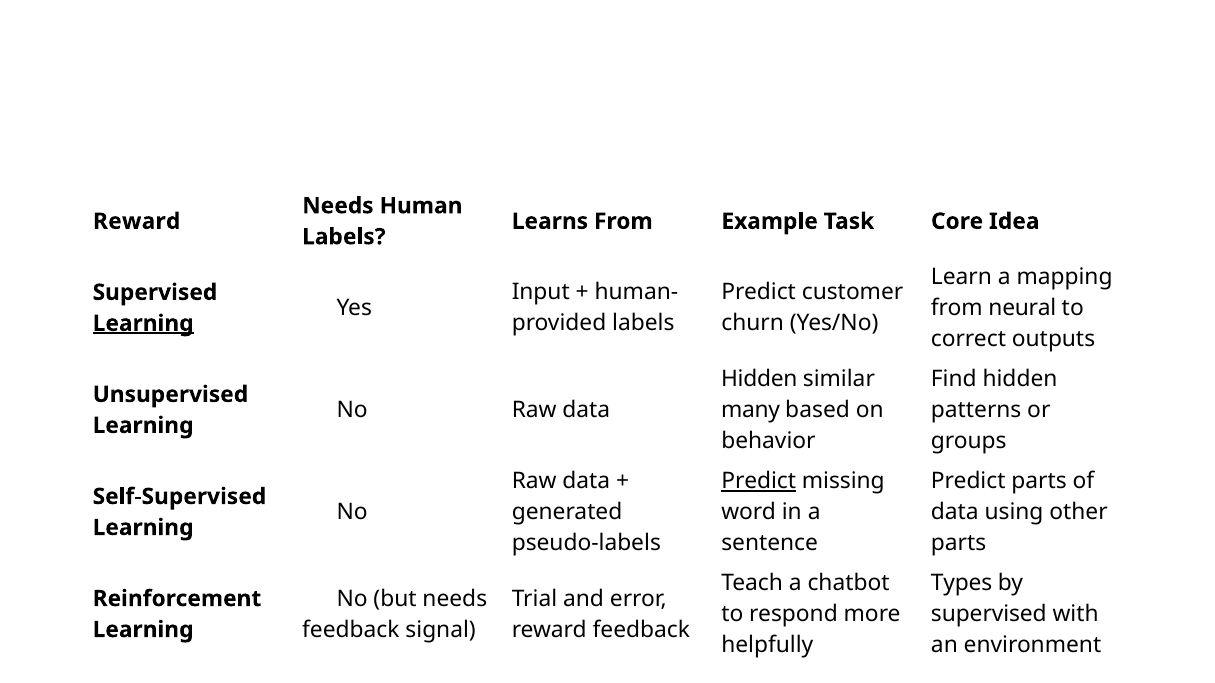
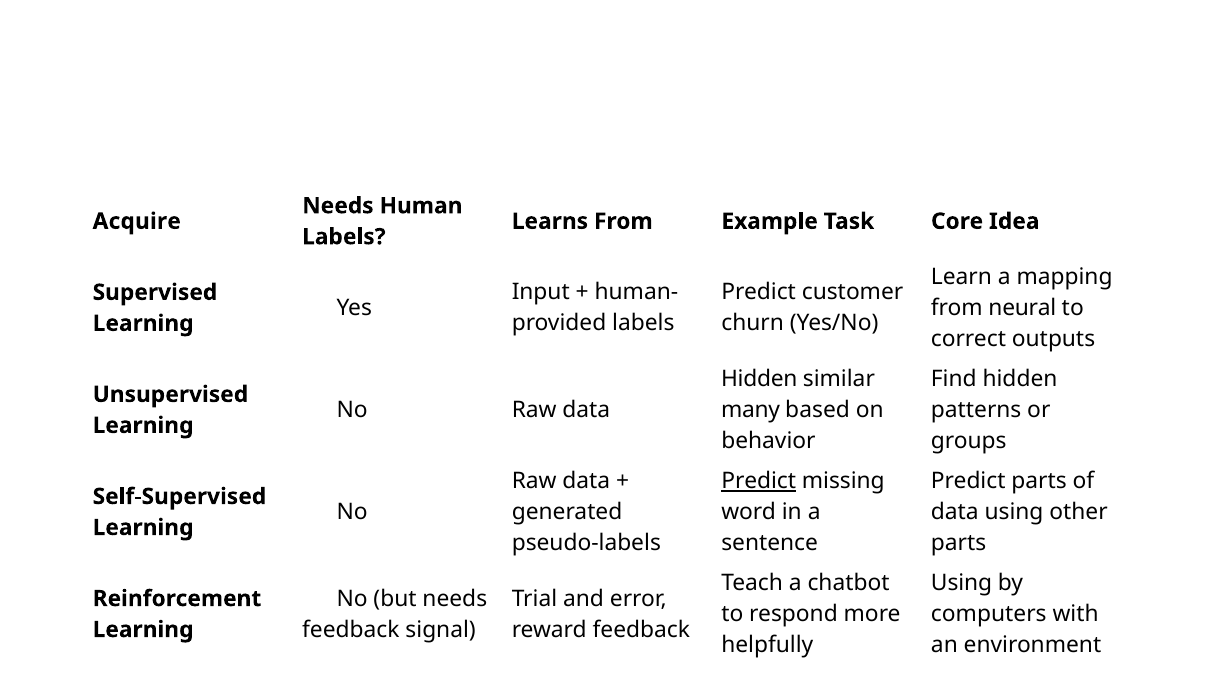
Reward: Reward -> Acquire (137, 221)
Learning underline: present -> none (143, 324)
Types: Types -> Using (962, 583)
supervised: supervised -> computers (989, 614)
